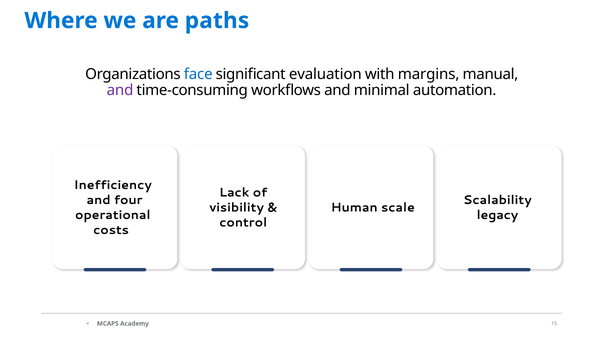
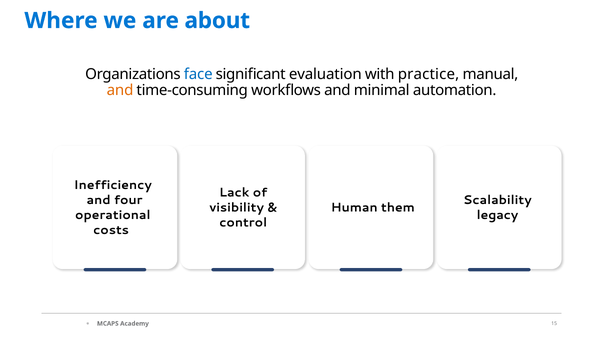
paths: paths -> about (217, 21)
margins: margins -> practice (428, 74)
and colour: purple -> orange (120, 90)
scale: scale -> them (398, 208)
